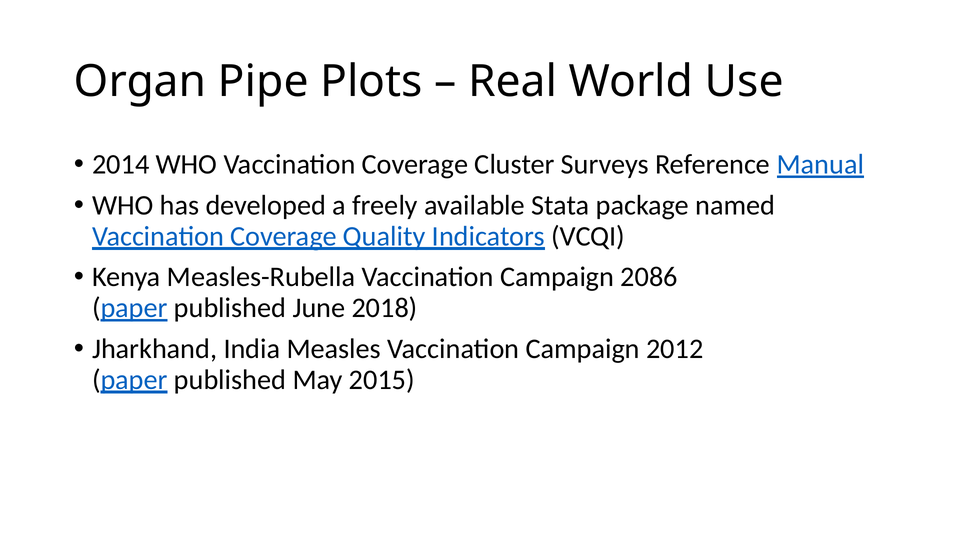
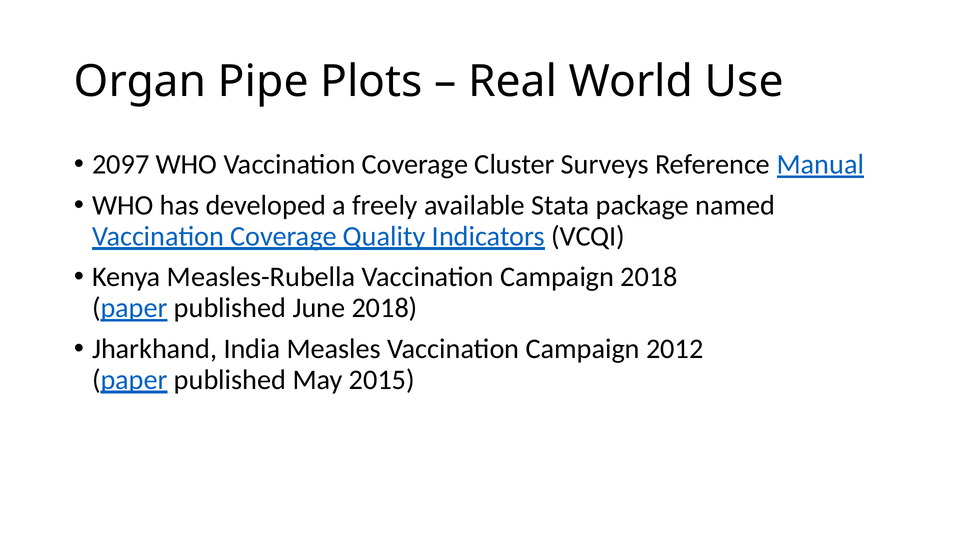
2014: 2014 -> 2097 (121, 164)
Campaign 2086: 2086 -> 2018 (649, 277)
